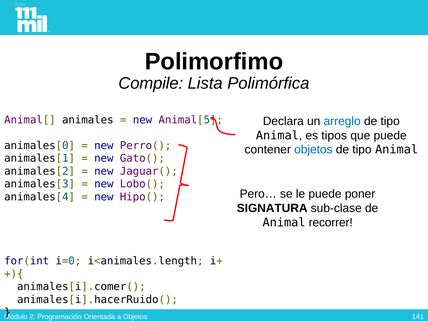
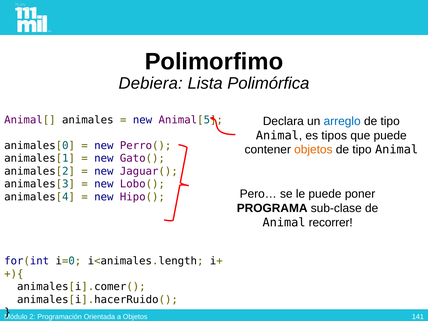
Compile: Compile -> Debiera (151, 83)
objetos colour: blue -> orange (313, 150)
SIGNATURA: SIGNATURA -> PROGRAMA (272, 208)
